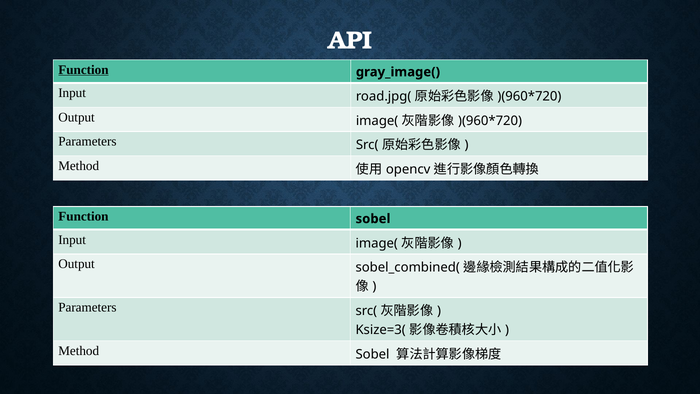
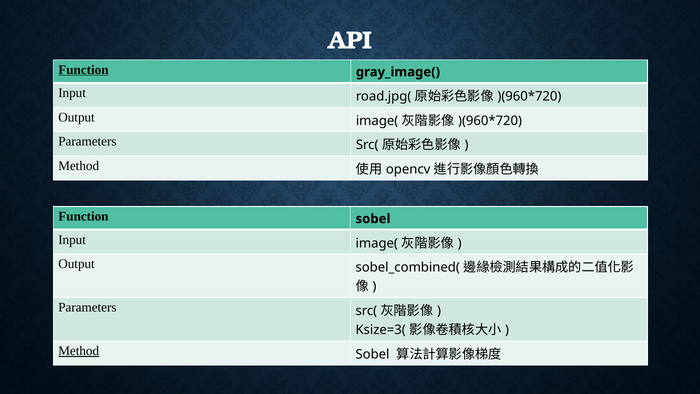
Method underline: none -> present (79, 351)
